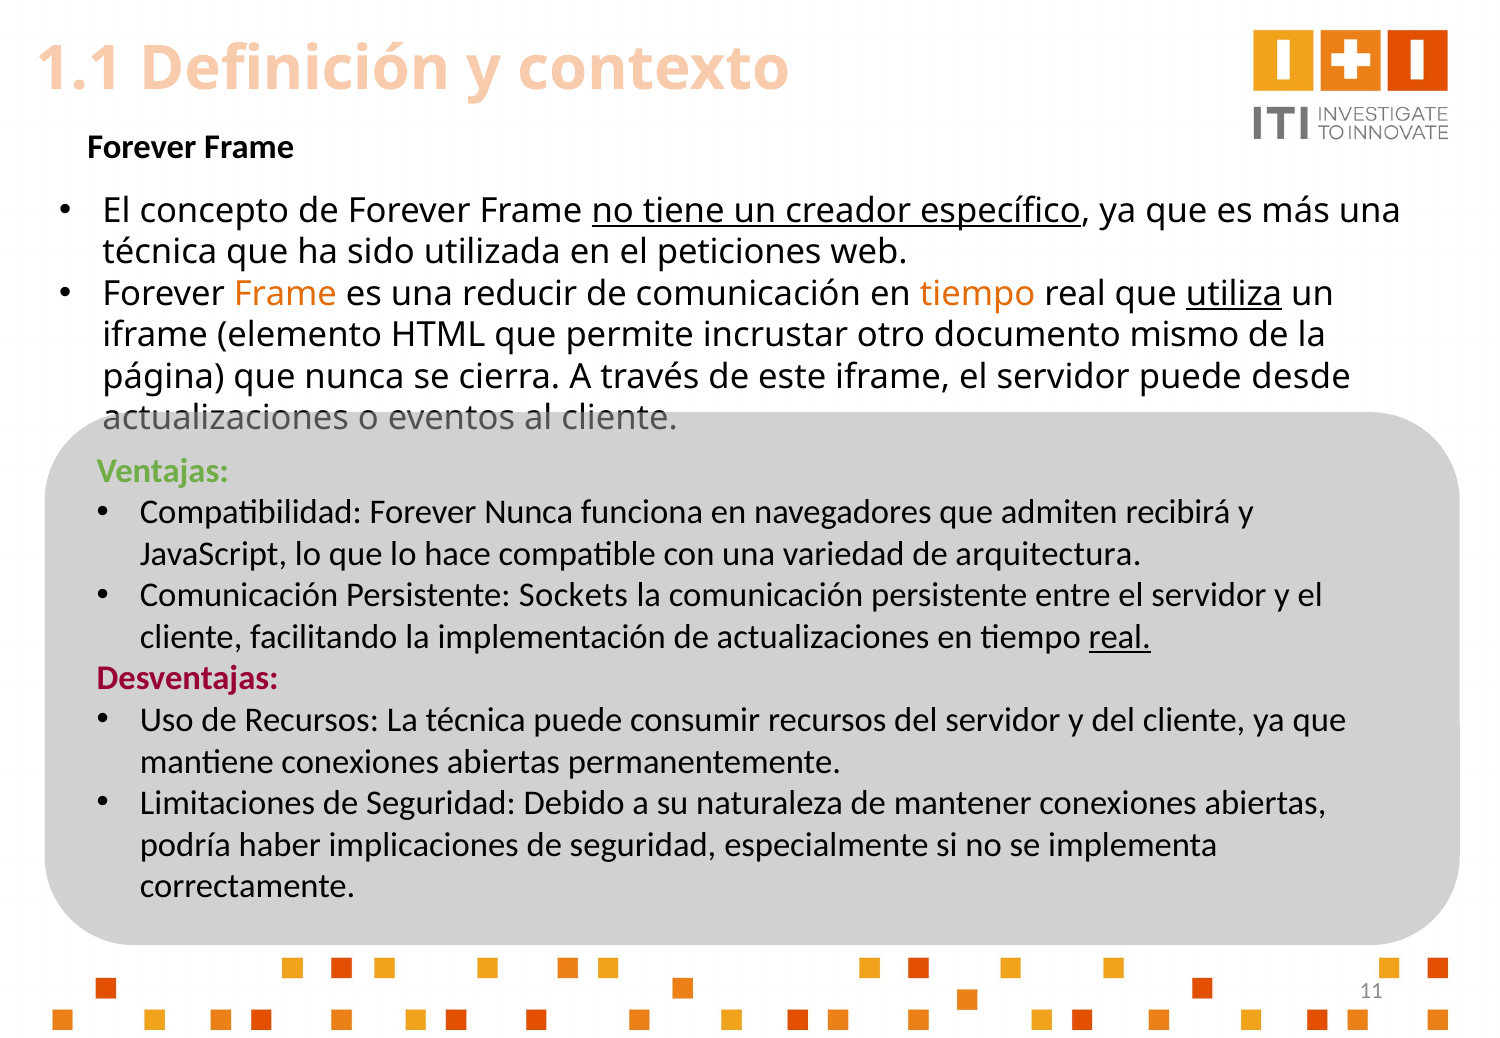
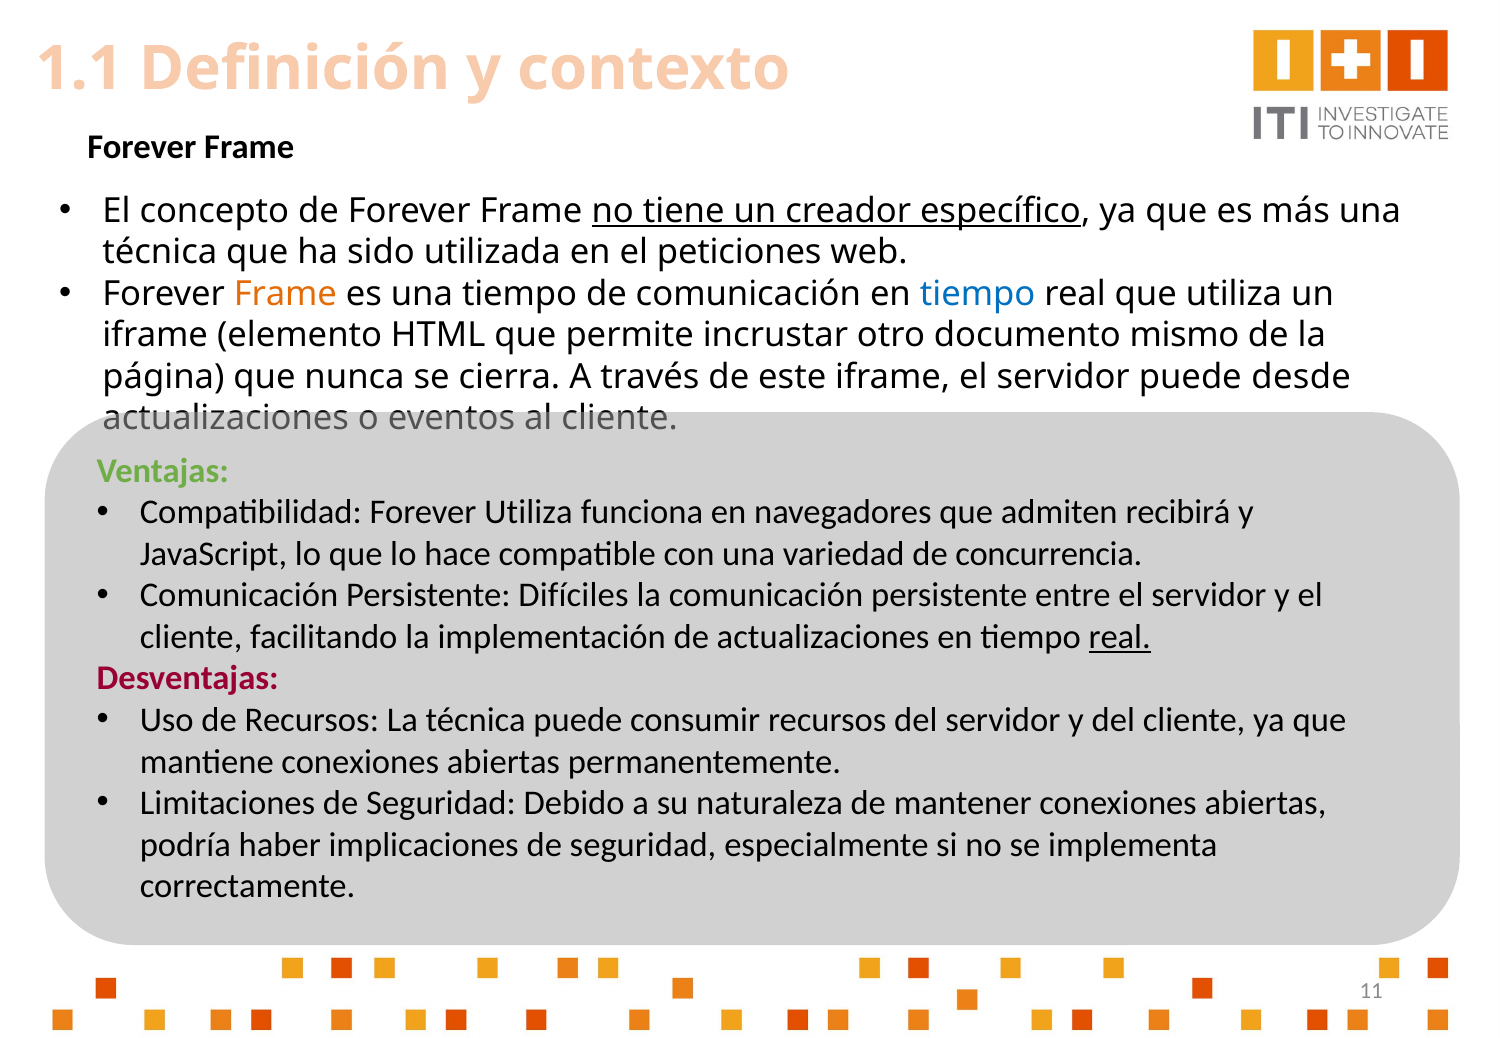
una reducir: reducir -> tiempo (519, 294)
tiempo colour: orange -> blue (978, 294)
utiliza underline: present -> none (1234, 294)
Forever Nunca: Nunca -> Utiliza (529, 513)
arquitectura: arquitectura -> concurrencia (1049, 554)
Sockets: Sockets -> Difíciles (573, 596)
